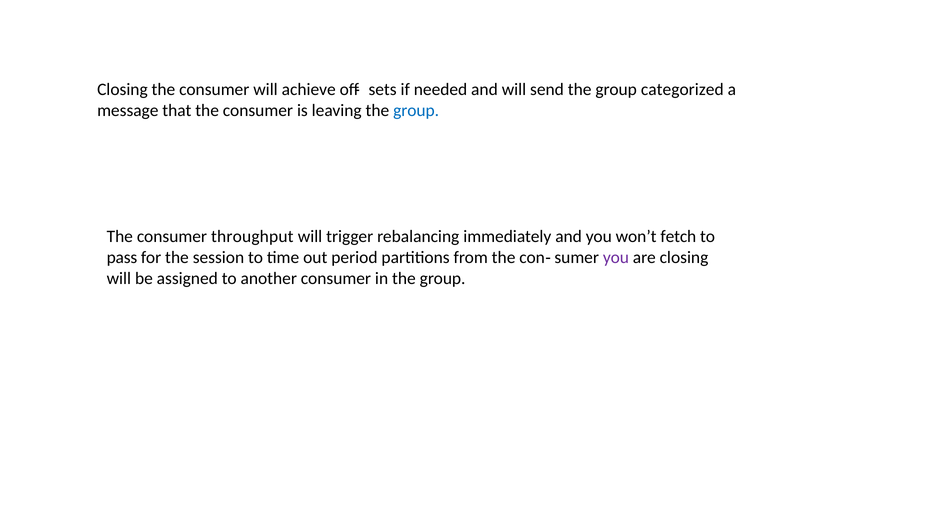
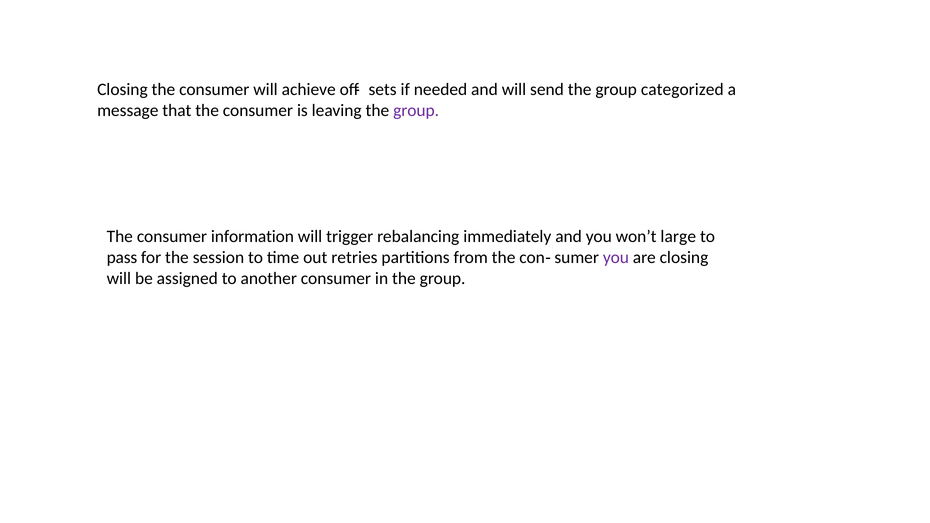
group colour: blue -> purple (416, 111)
throughput: throughput -> information (252, 237)
fetch: fetch -> large (678, 237)
period: period -> retries (354, 258)
